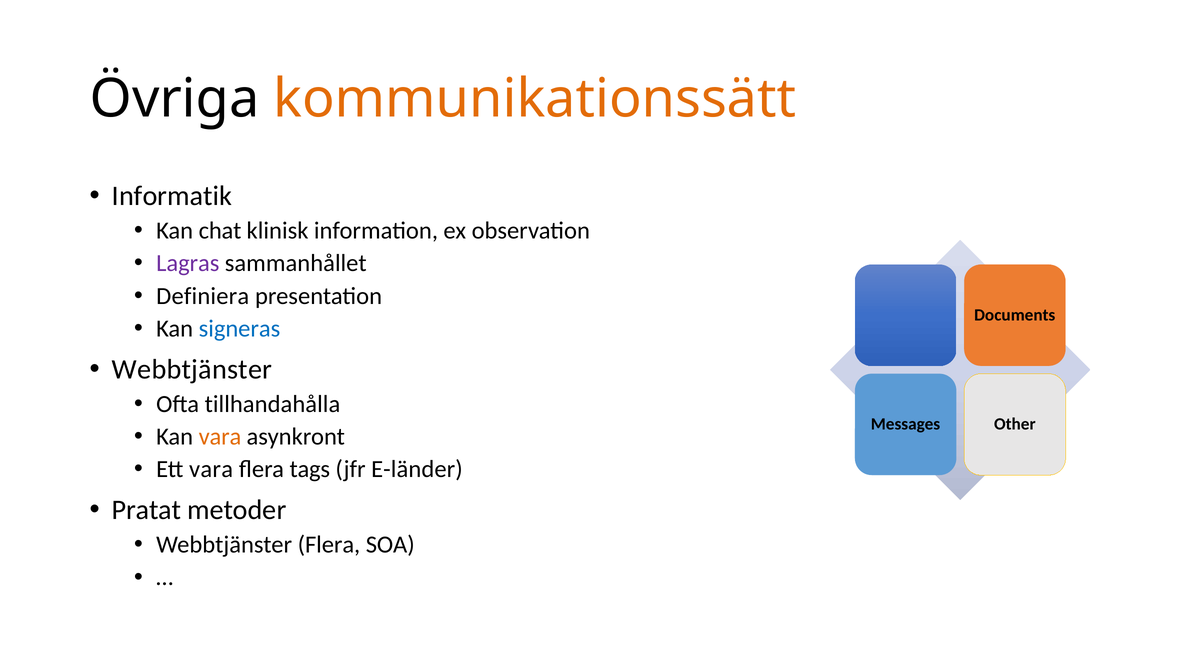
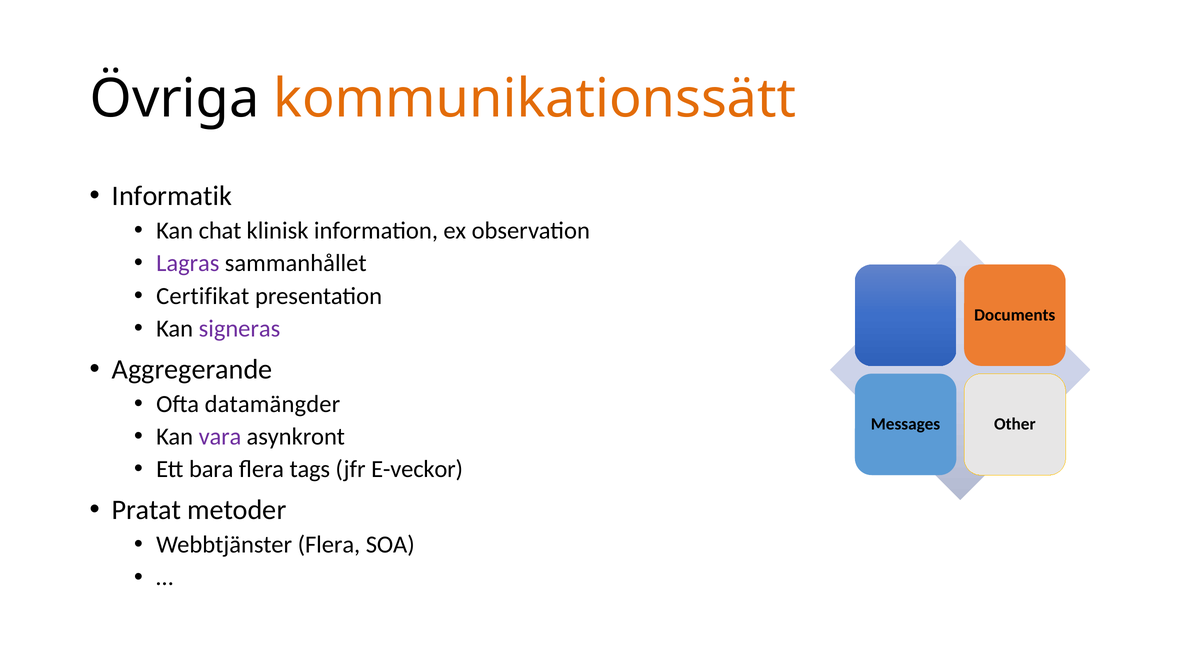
Definiera: Definiera -> Certifikat (203, 296)
signeras colour: blue -> purple (239, 329)
Webbtjänster: Webbtjänster -> Aggregerande (192, 369)
tillhandahålla: tillhandahålla -> datamängder (272, 404)
vara colour: orange -> purple (220, 437)
Ett vara: vara -> bara (211, 469)
E-länder: E-länder -> E-veckor (417, 469)
